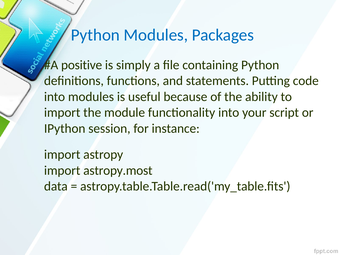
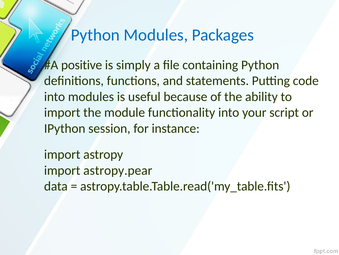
astropy.most: astropy.most -> astropy.pear (118, 170)
